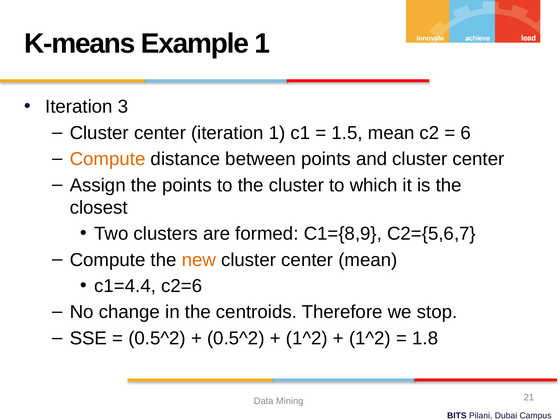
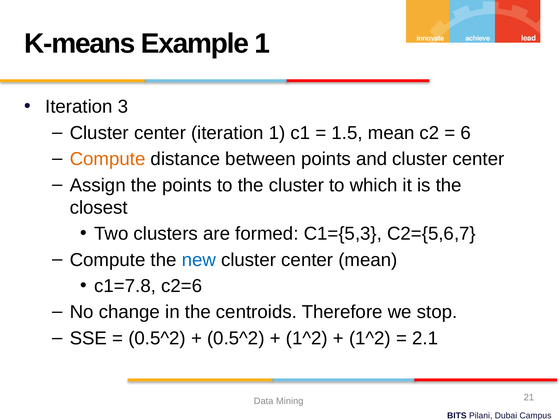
C1={8,9: C1={8,9 -> C1={5,3 (343, 234)
new colour: orange -> blue (199, 260)
c1=4.4: c1=4.4 -> c1=7.8 (125, 286)
1.8: 1.8 -> 2.1 (425, 338)
